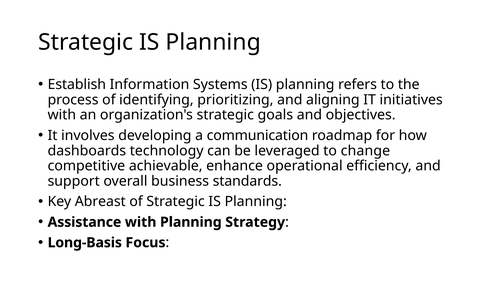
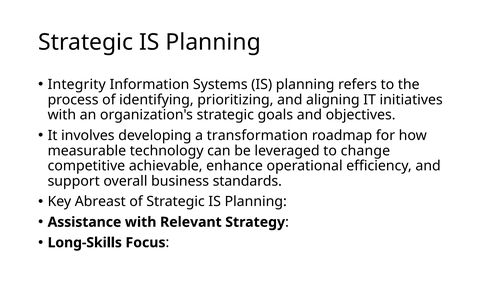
Establish: Establish -> Integrity (77, 84)
communication: communication -> transformation (257, 135)
dashboards: dashboards -> measurable (87, 151)
with Planning: Planning -> Relevant (191, 222)
Long-Basis: Long-Basis -> Long-Skills (85, 242)
